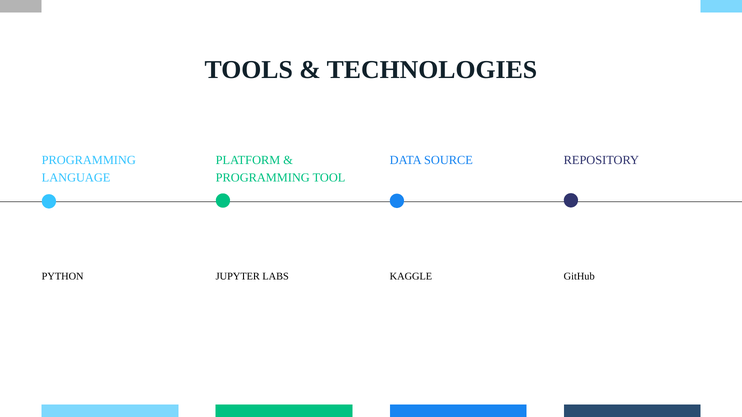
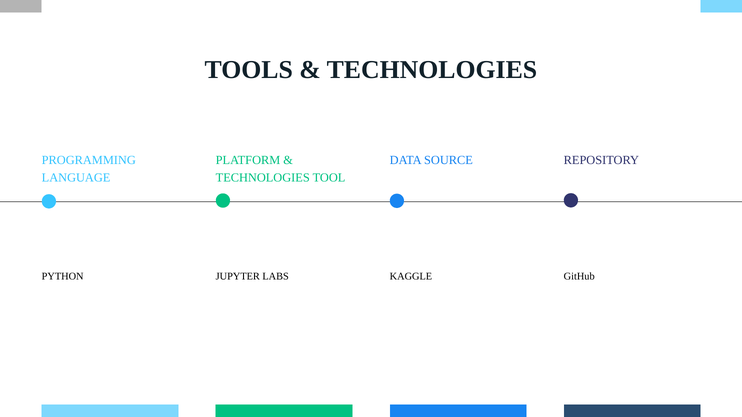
PROGRAMMING: PROGRAMMING -> TECHNOLOGIES (263, 178)
